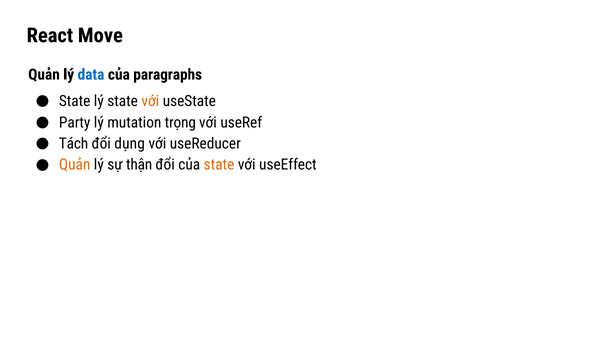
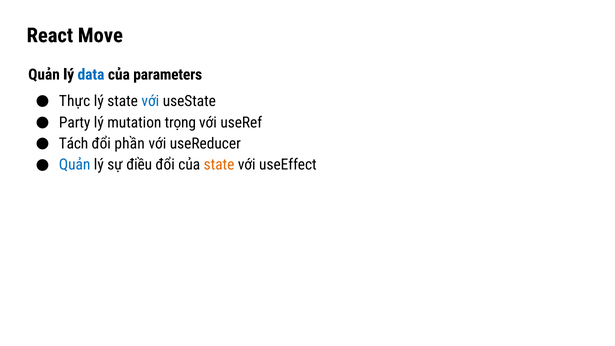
paragraphs: paragraphs -> parameters (168, 75)
State: State -> Thực (75, 101)
với colour: orange -> blue (150, 101)
dụng: dụng -> phần (130, 144)
Quản colour: orange -> blue (75, 165)
thận: thận -> điều (139, 165)
